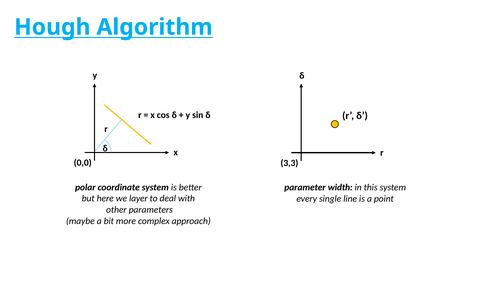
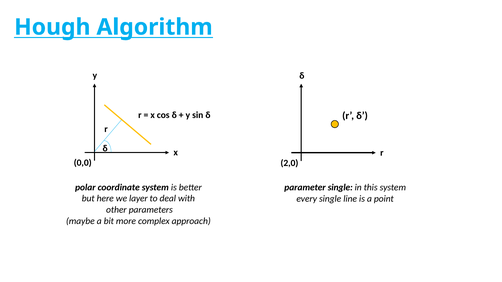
3,3: 3,3 -> 2,0 (289, 163)
parameter width: width -> single (340, 188)
